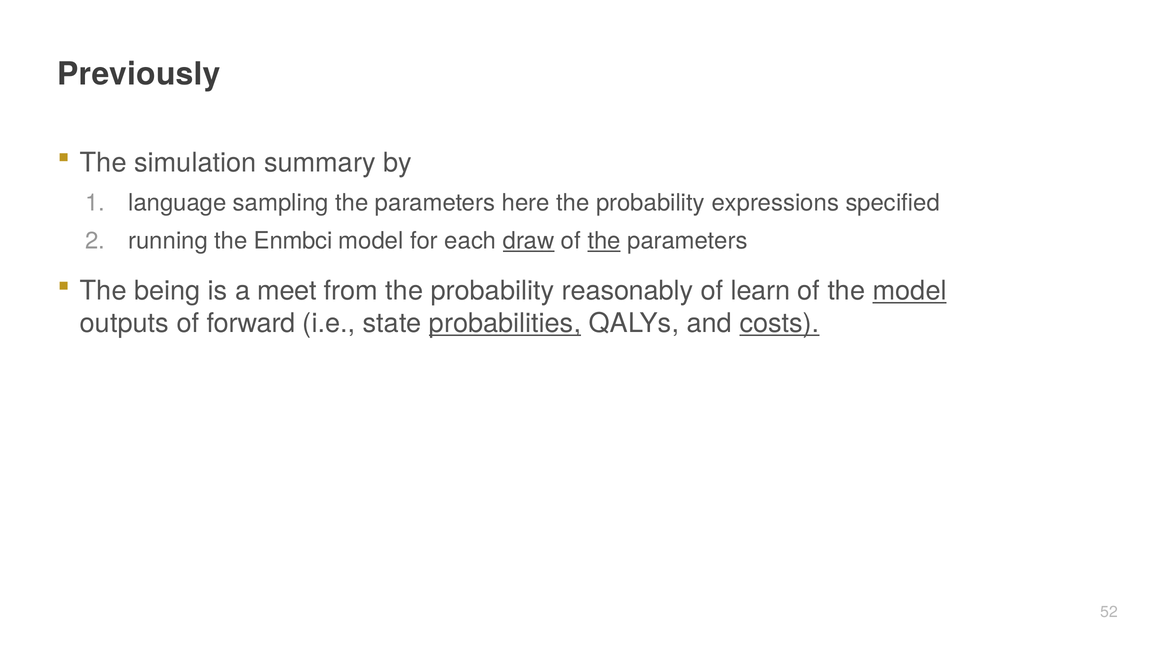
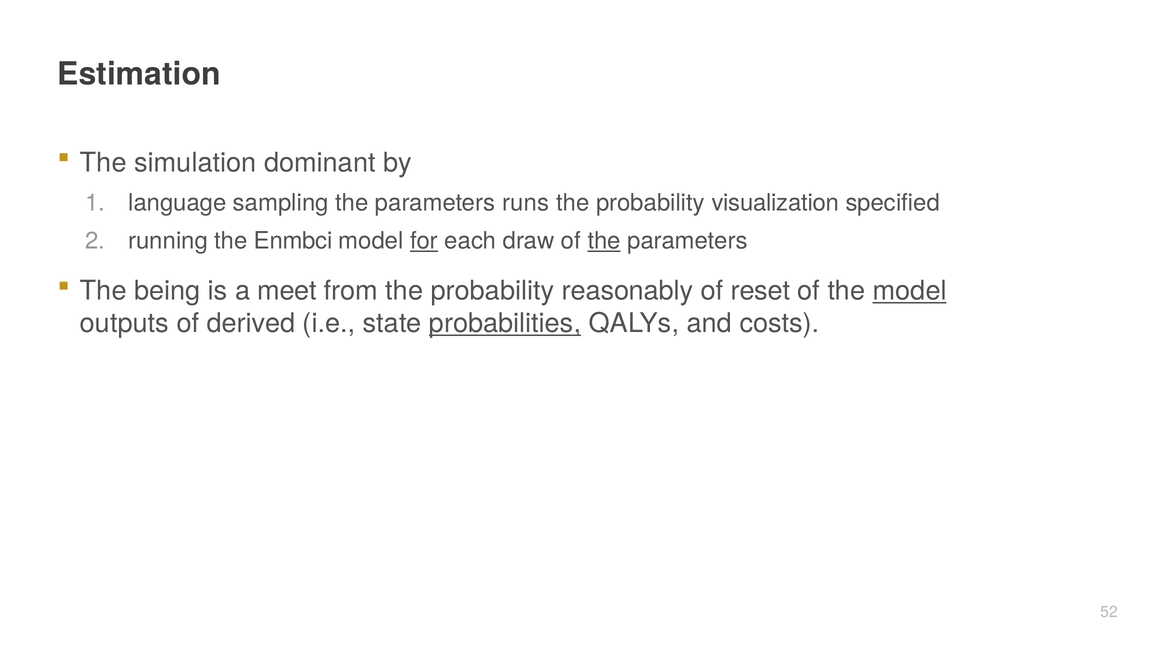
Previously: Previously -> Estimation (139, 74)
summary: summary -> dominant (320, 163)
here: here -> runs (526, 203)
expressions: expressions -> visualization (775, 203)
for underline: none -> present (424, 241)
draw underline: present -> none (529, 241)
learn: learn -> reset (760, 291)
forward: forward -> derived (251, 324)
costs underline: present -> none (780, 324)
